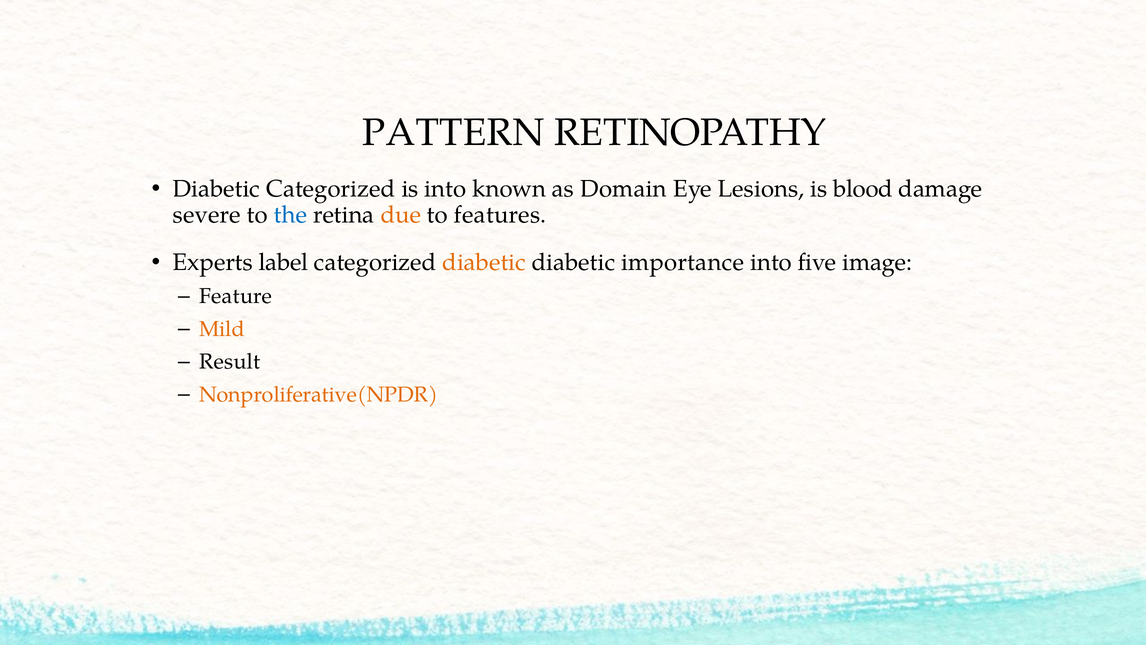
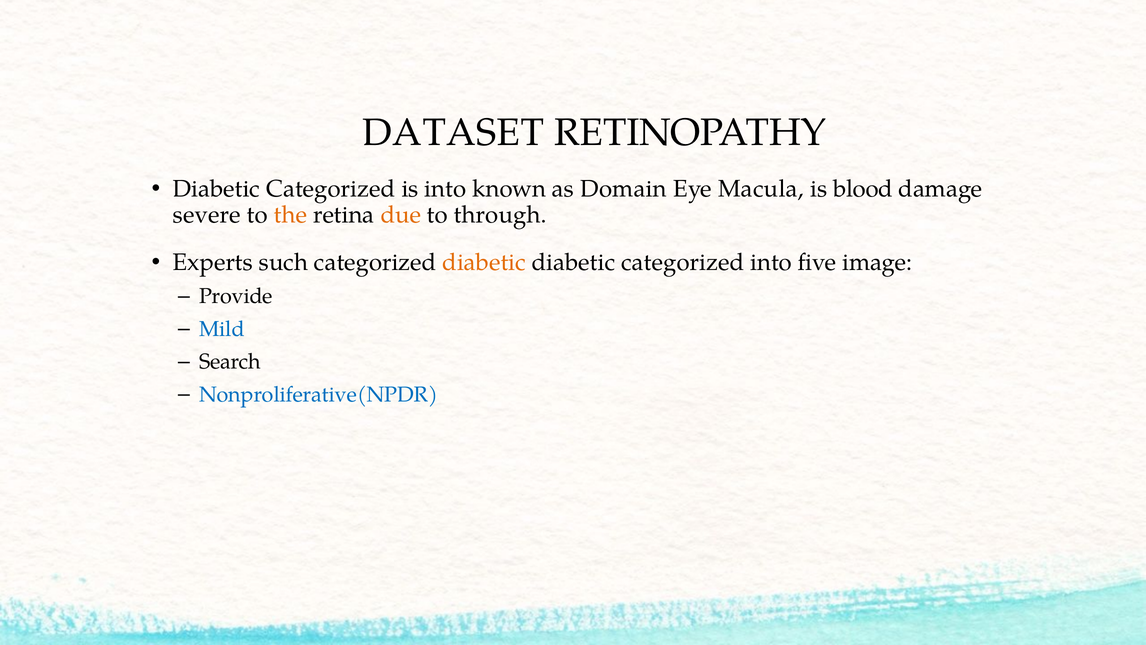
PATTERN: PATTERN -> DATASET (453, 132)
Lesions: Lesions -> Macula (761, 189)
the colour: blue -> orange (290, 215)
features: features -> through (500, 215)
label: label -> such (283, 262)
importance: importance -> categorized (683, 262)
Feature: Feature -> Provide (236, 296)
Mild colour: orange -> blue (222, 329)
Result: Result -> Search (230, 362)
Nonproliferative(NPDR colour: orange -> blue (318, 394)
